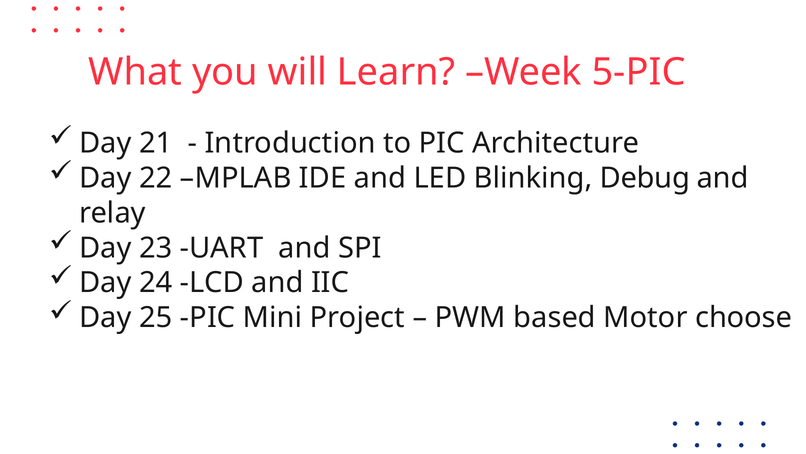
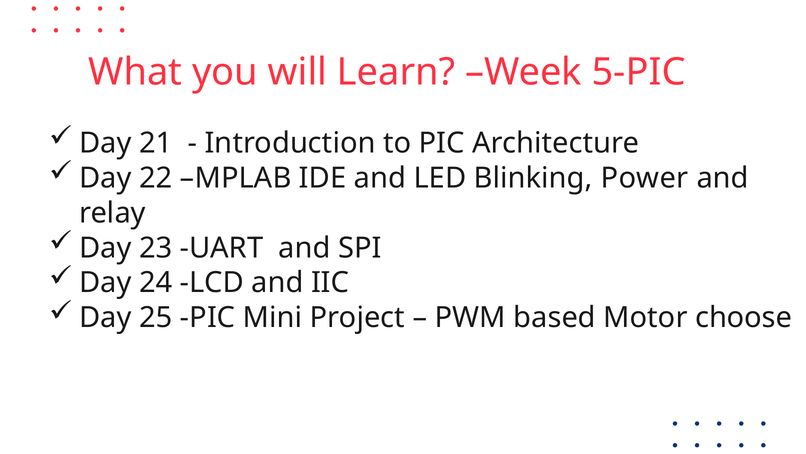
Debug: Debug -> Power (644, 178)
